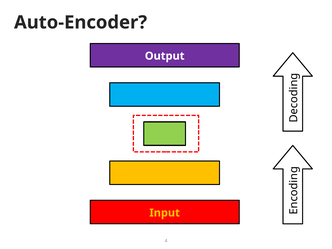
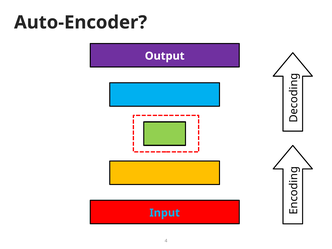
Input colour: yellow -> light blue (165, 213)
